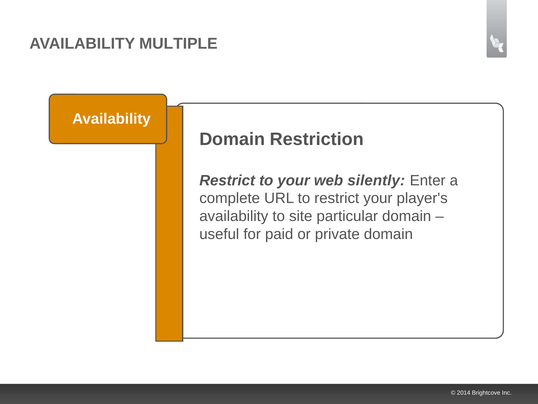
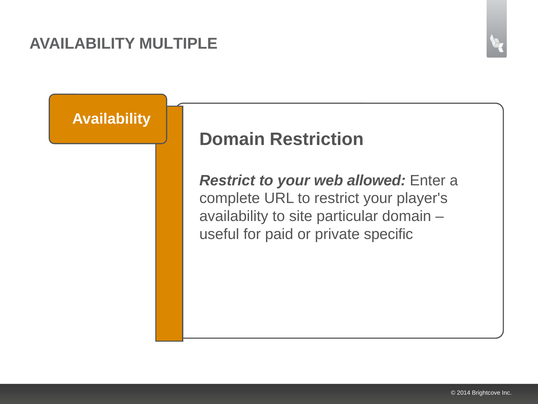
silently: silently -> allowed (376, 180)
private domain: domain -> specific (388, 234)
